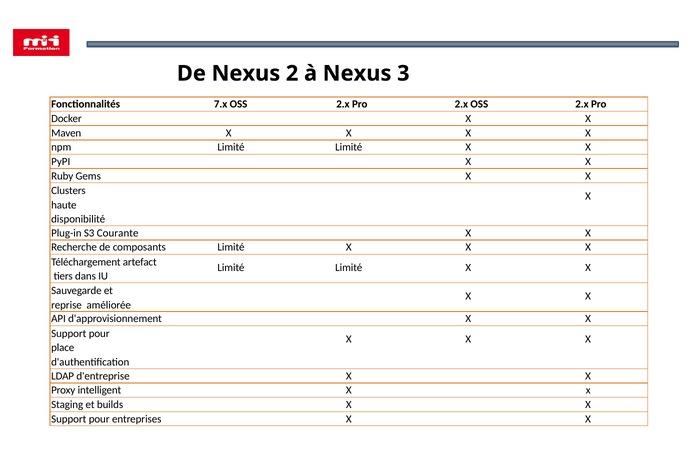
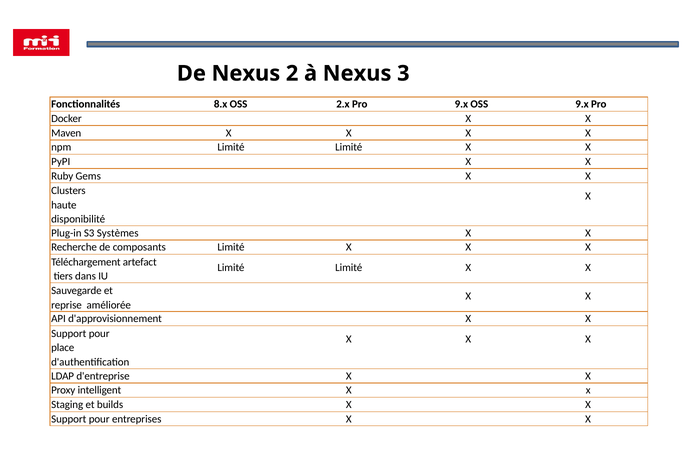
7.x: 7.x -> 8.x (221, 105)
Pro 2.x: 2.x -> 9.x (461, 105)
2.x: 2.x -> 9.x (582, 105)
Courante: Courante -> Systèmes (118, 233)
